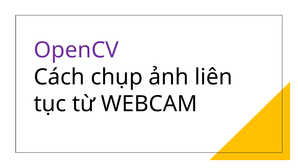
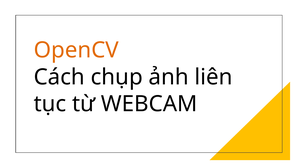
OpenCV colour: purple -> orange (76, 50)
